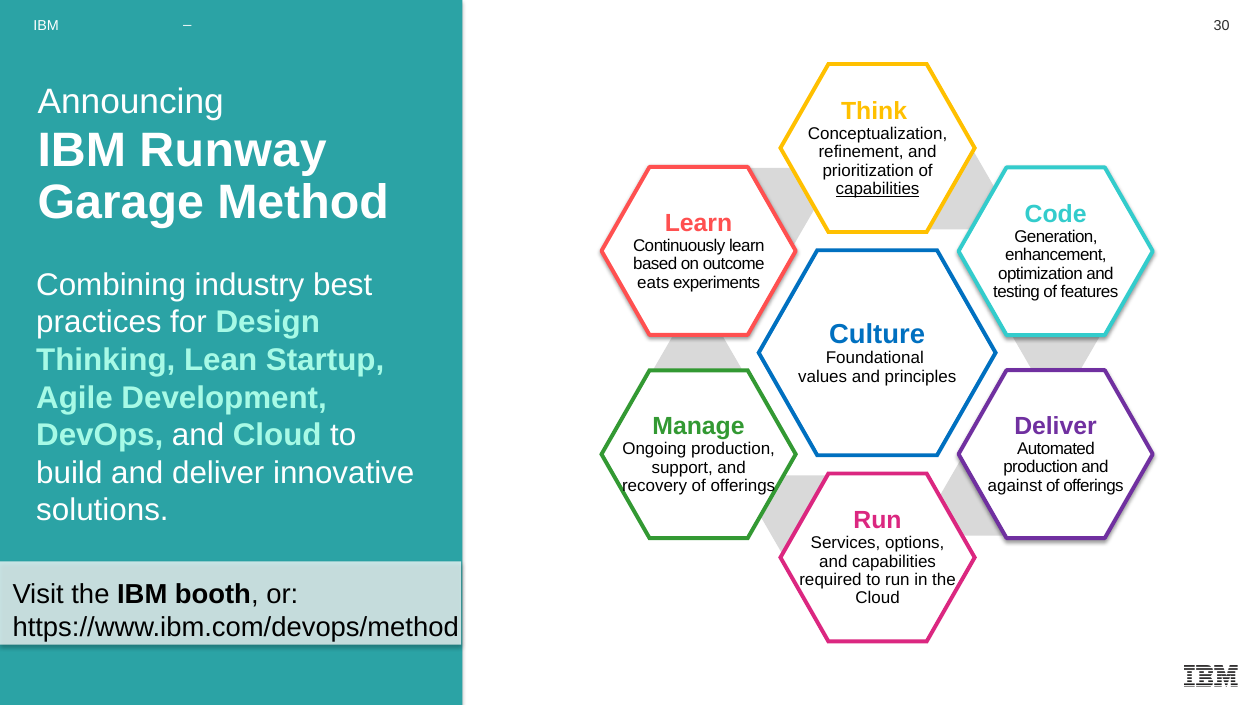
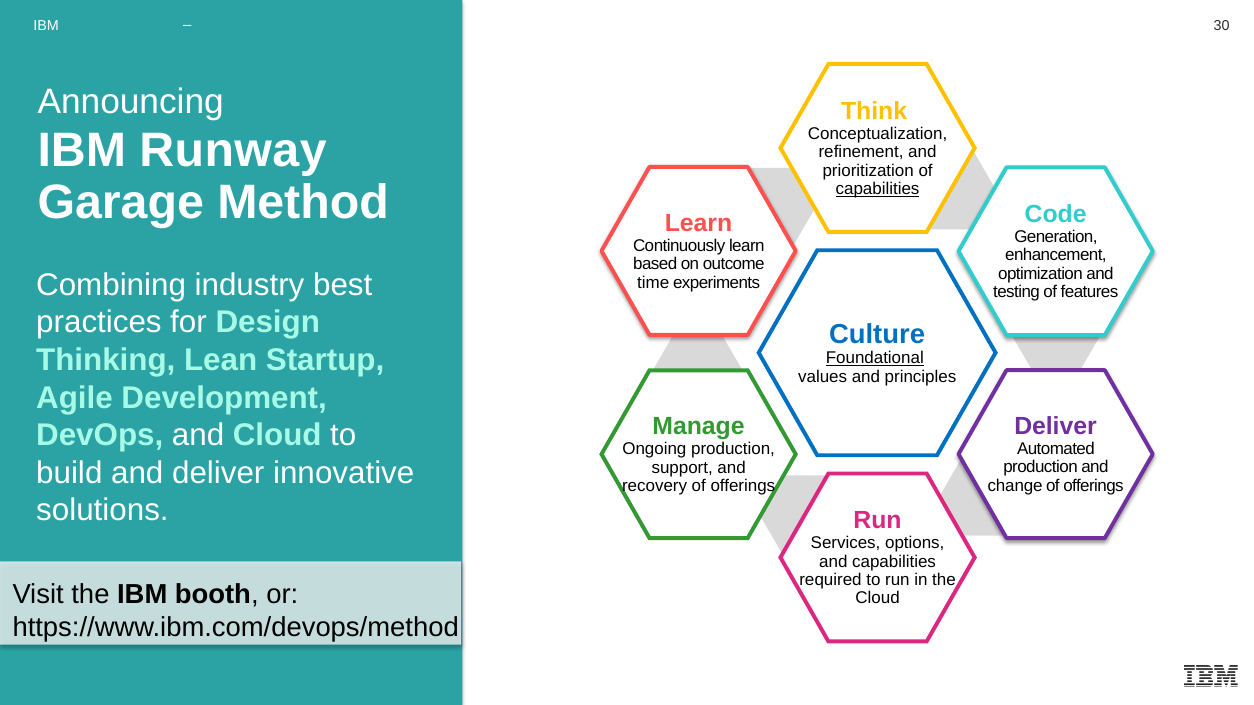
eats: eats -> time (653, 283)
Foundational underline: none -> present (875, 358)
against: against -> change (1015, 486)
